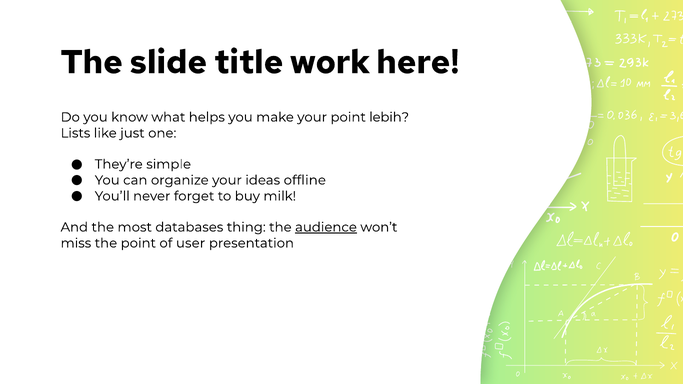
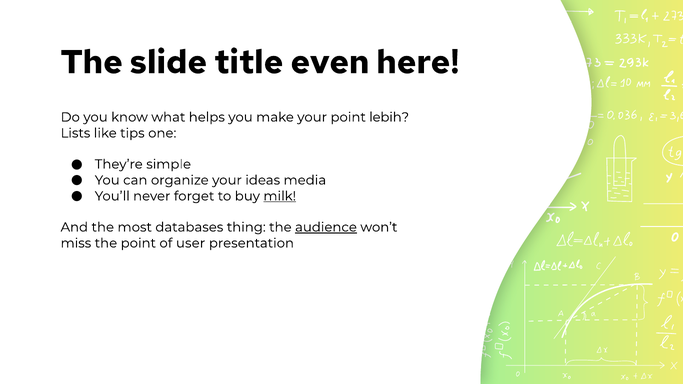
work: work -> even (330, 62)
just: just -> tips (132, 133)
offline: offline -> media (305, 180)
milk underline: none -> present (280, 196)
